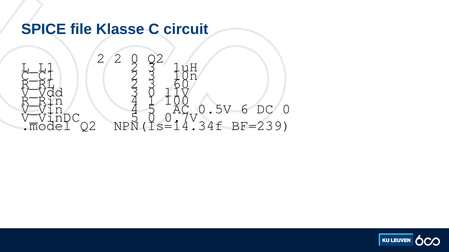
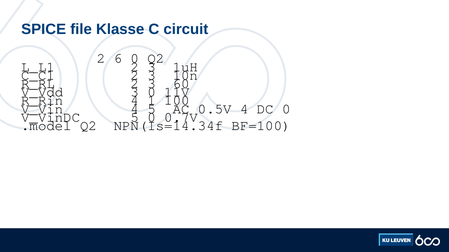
2 2: 2 -> 6 (118, 58)
0.5V 6: 6 -> 4 (244, 109)
BF=239: BF=239 -> BF=100 (261, 126)
